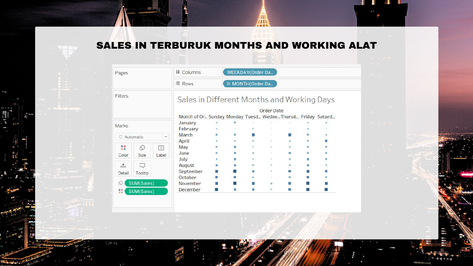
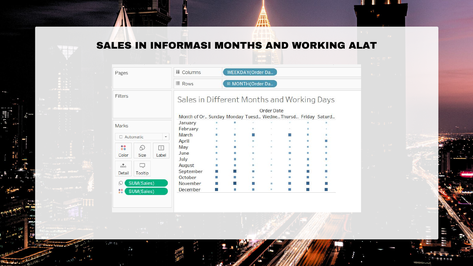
TERBURUK: TERBURUK -> INFORMASI (181, 46)
